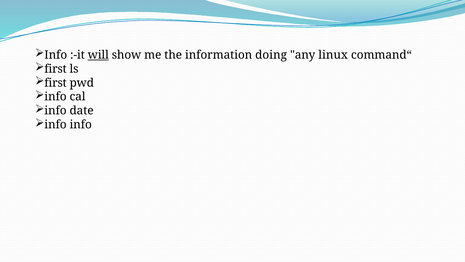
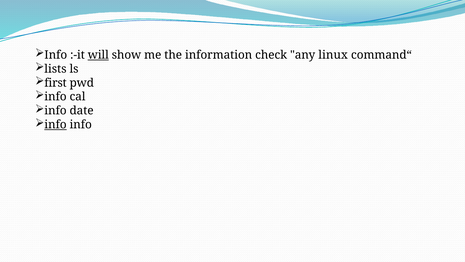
doing: doing -> check (271, 55)
first: first -> lists (55, 69)
info underline: none -> present (56, 125)
